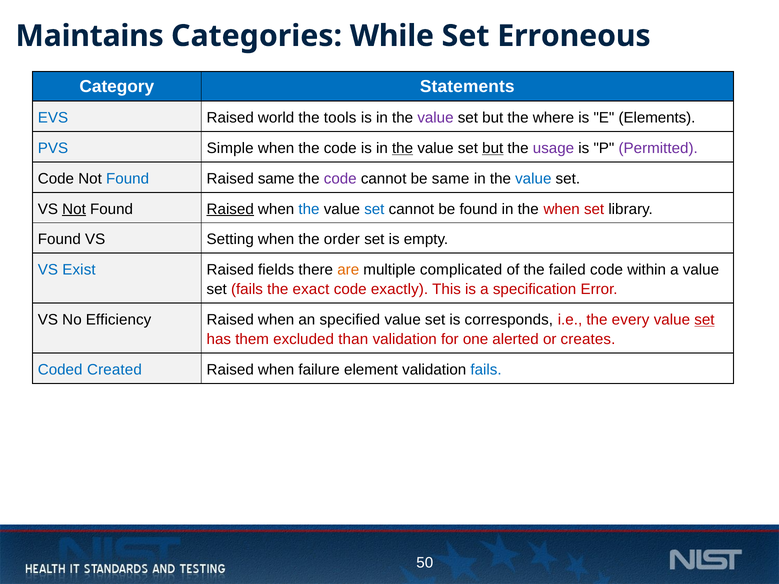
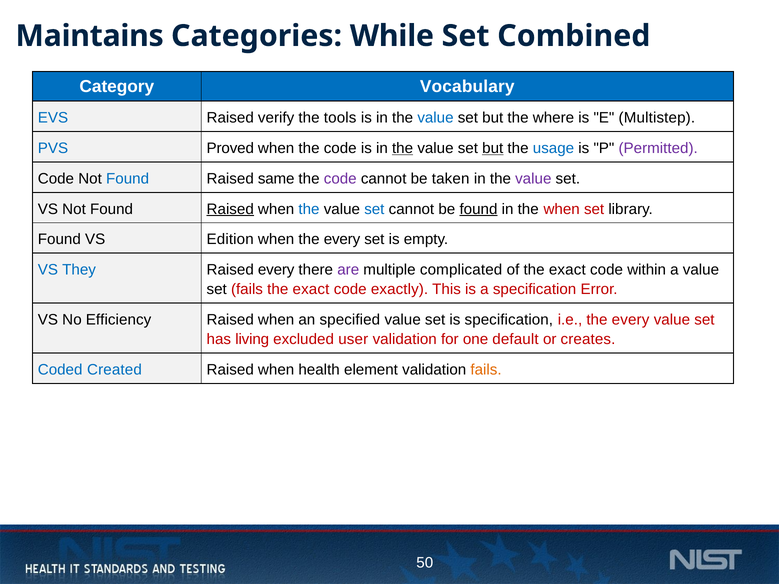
Erroneous: Erroneous -> Combined (574, 36)
Statements: Statements -> Vocabulary (467, 87)
world: world -> verify (276, 118)
value colour: purple -> blue (435, 118)
Elements: Elements -> Multistep (657, 118)
Simple: Simple -> Proved (230, 148)
usage colour: purple -> blue (553, 148)
be same: same -> taken (451, 179)
value colour: blue -> purple (533, 179)
Not underline: present -> none (74, 209)
found underline: none -> present (479, 209)
Setting: Setting -> Edition (230, 240)
when the order: order -> every (342, 240)
Exist: Exist -> They (79, 270)
Raised fields: fields -> every (276, 270)
are colour: orange -> purple (348, 270)
of the failed: failed -> exact (567, 270)
is corresponds: corresponds -> specification (509, 320)
set underline: present -> none (704, 320)
them: them -> living (252, 339)
than: than -> user (353, 339)
alerted: alerted -> default (515, 339)
failure: failure -> health (319, 370)
fails colour: blue -> orange (486, 370)
